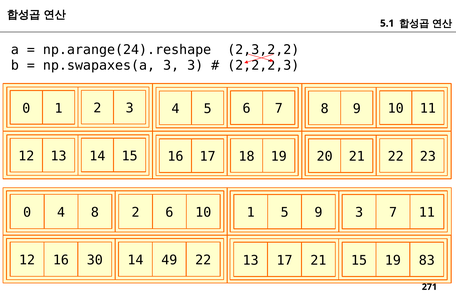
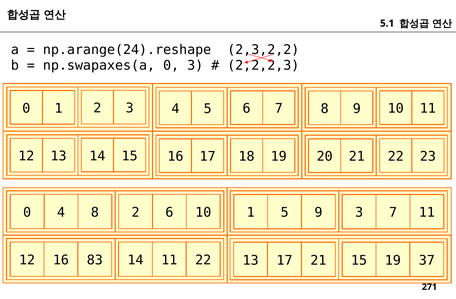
np.swapaxes(a 3: 3 -> 0 (171, 66)
30: 30 -> 83 (95, 261)
14 49: 49 -> 11 (169, 261)
83: 83 -> 37 (427, 261)
